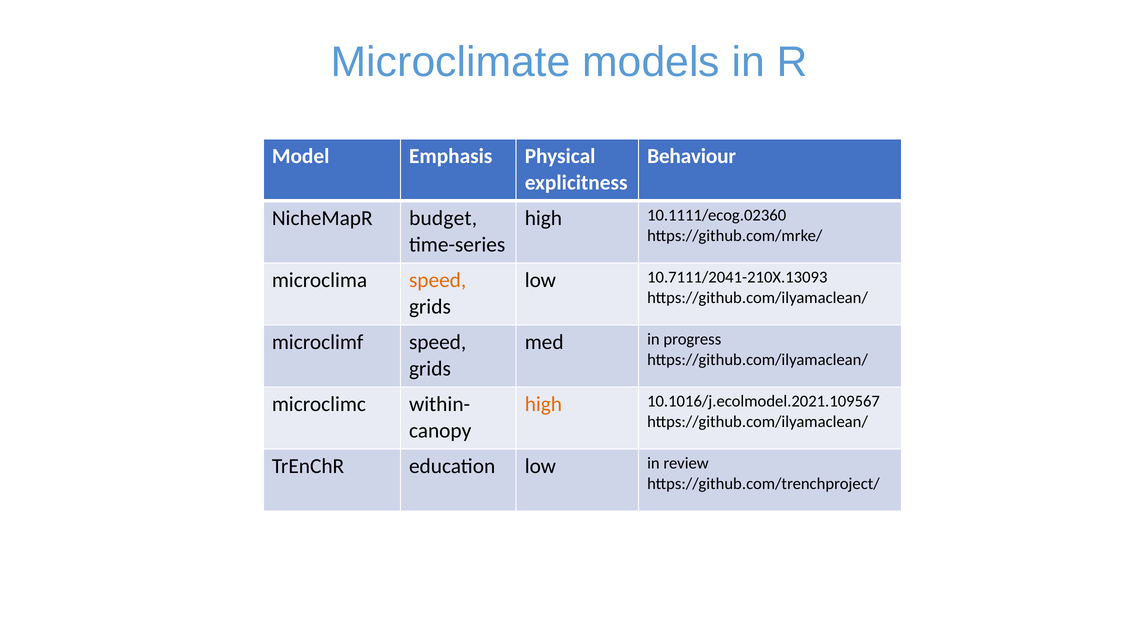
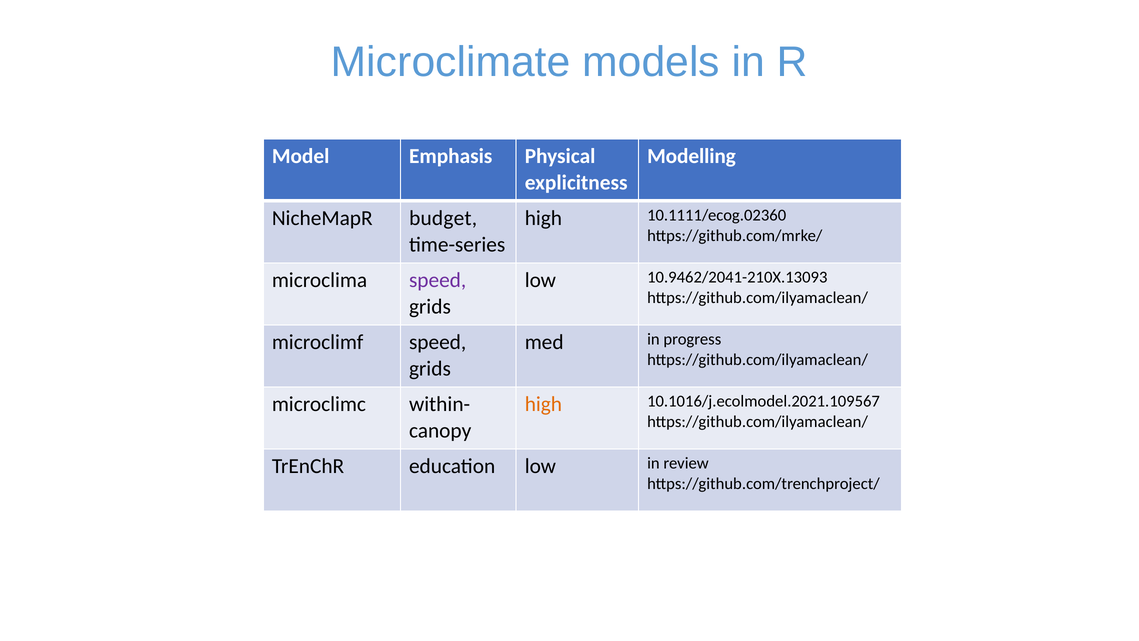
Behaviour: Behaviour -> Modelling (692, 156)
speed colour: orange -> purple (438, 280)
10.7111/2041-210X.13093: 10.7111/2041-210X.13093 -> 10.9462/2041-210X.13093 (737, 277)
